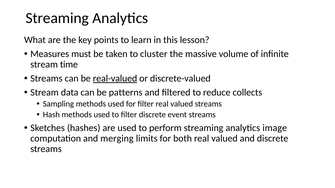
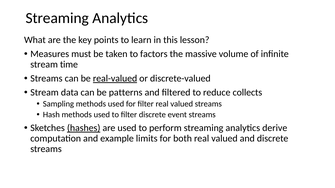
cluster: cluster -> factors (154, 54)
hashes underline: none -> present (84, 128)
image: image -> derive (275, 128)
merging: merging -> example (117, 139)
